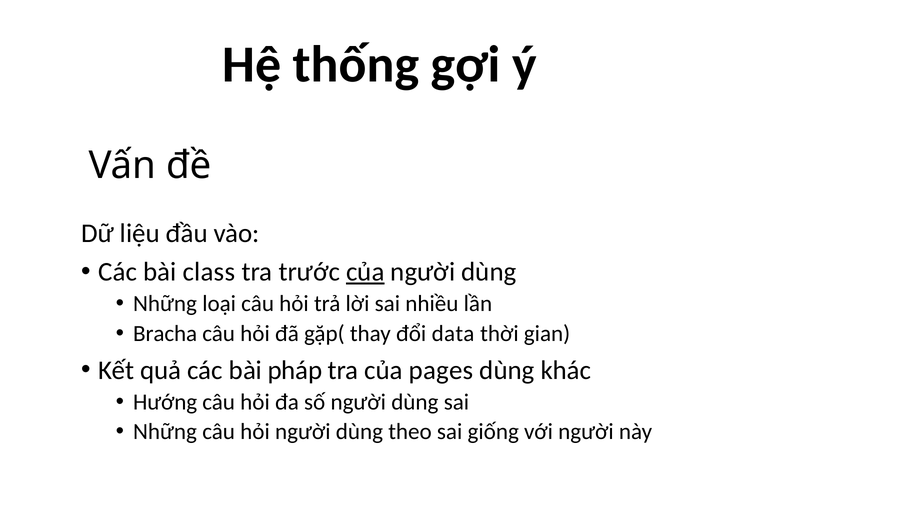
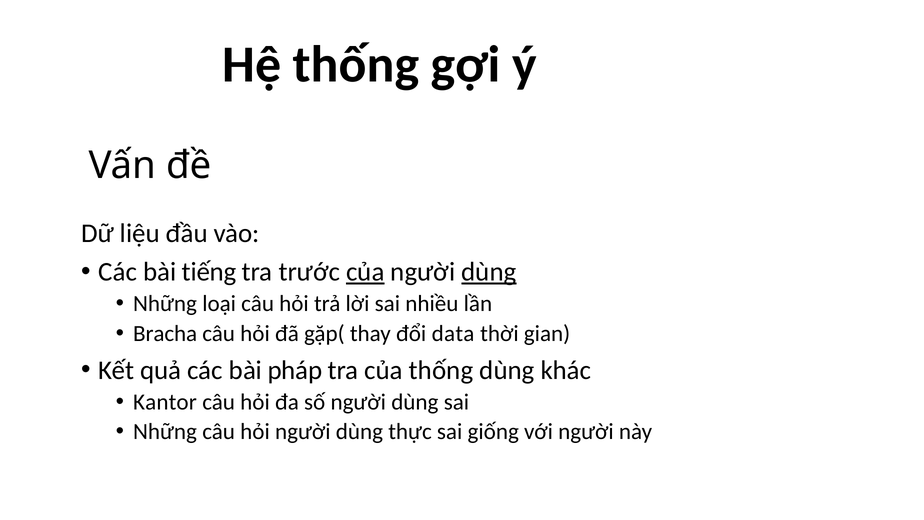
class: class -> tiếng (209, 272)
dùng underline: none -> present (489, 272)
của pages: pages -> thống (441, 370)
Hướng: Hướng -> Kantor (165, 402)
theo: theo -> thực (410, 432)
